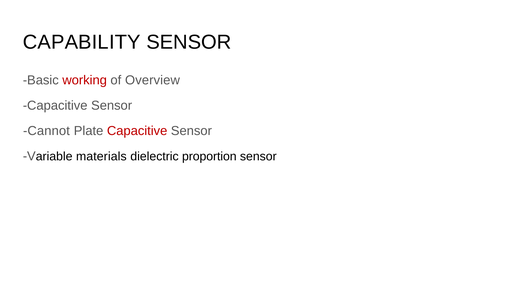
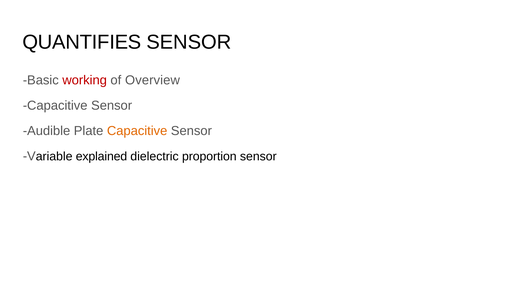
CAPABILITY: CAPABILITY -> QUANTIFIES (82, 42)
Cannot: Cannot -> Audible (47, 131)
Capacitive colour: red -> orange (137, 131)
materials: materials -> explained (101, 156)
